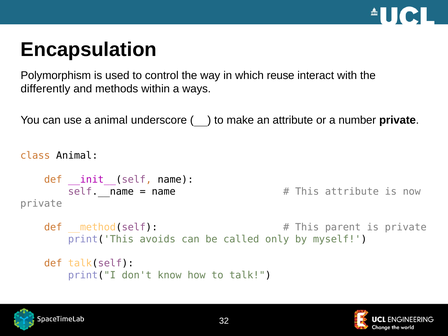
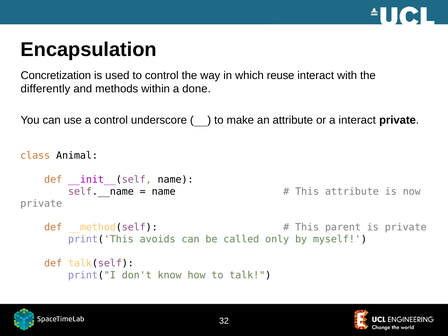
Polymorphism: Polymorphism -> Concretization (56, 75)
ways: ways -> done (197, 89)
a animal: animal -> control (111, 120)
a number: number -> interact (357, 120)
